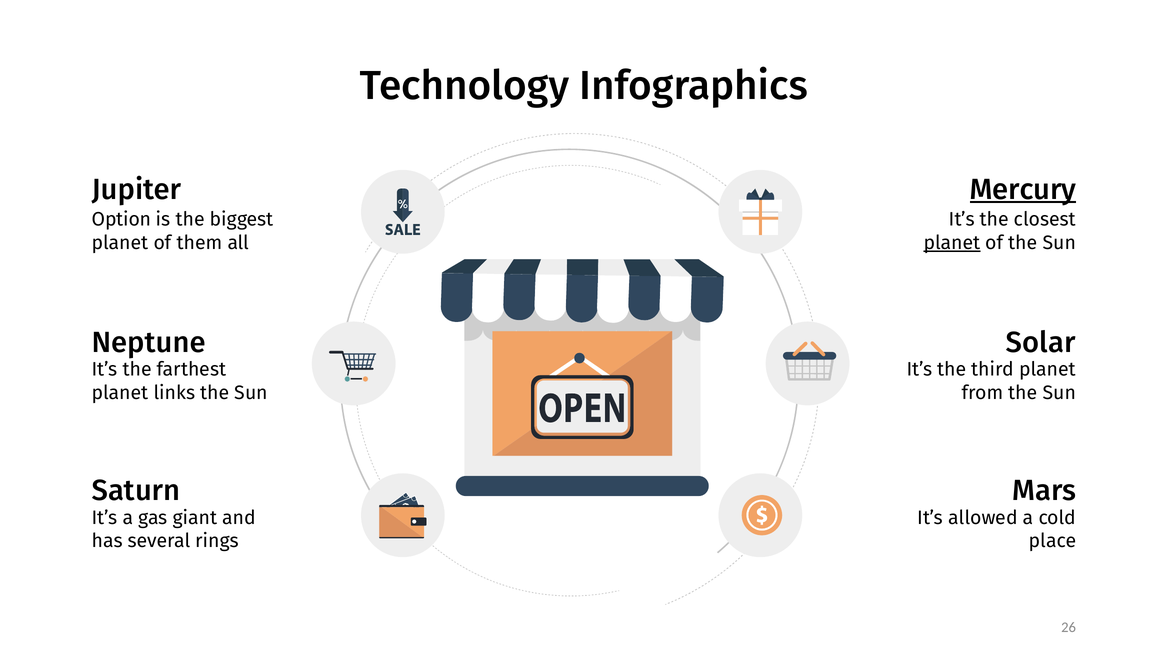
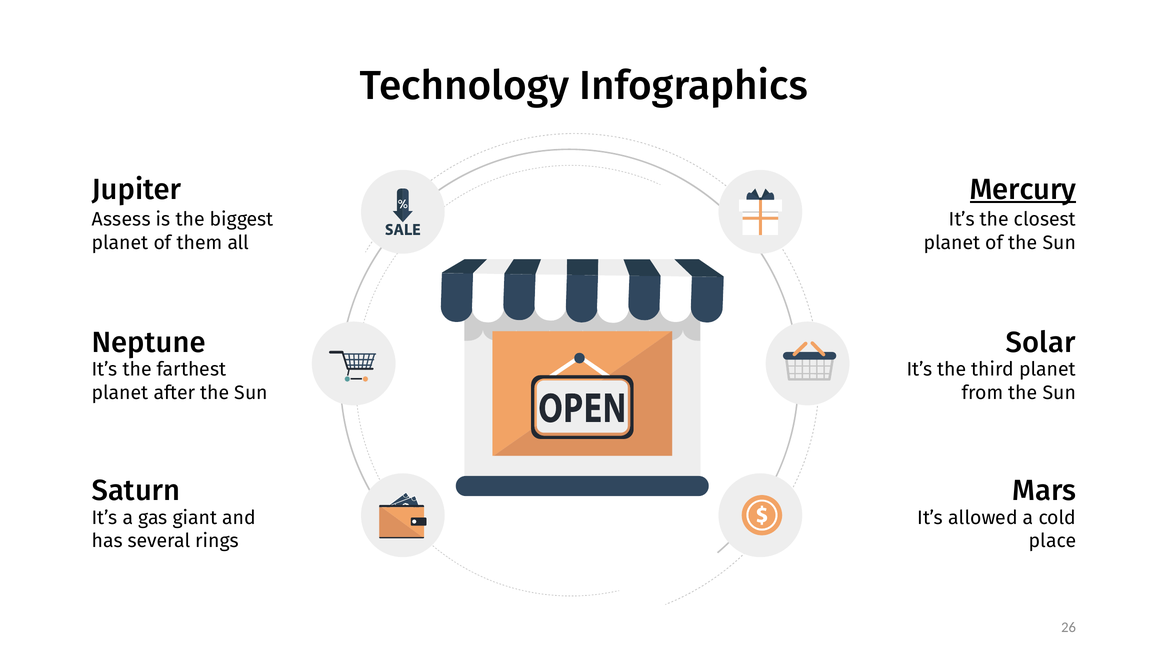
Option: Option -> Assess (121, 220)
planet underline: present -> none (952, 243)
links: links -> after (174, 393)
